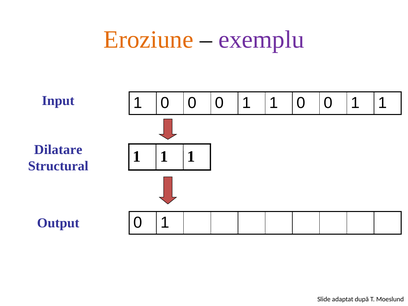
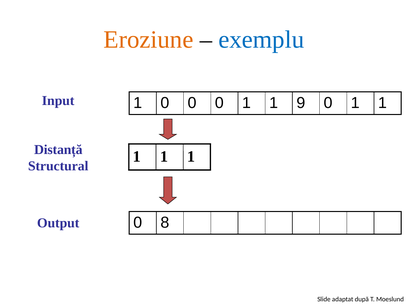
exemplu colour: purple -> blue (261, 39)
0: 0 -> 9 (301, 103)
Dilatare: Dilatare -> Distanță (58, 150)
1: 1 -> 8 (165, 223)
